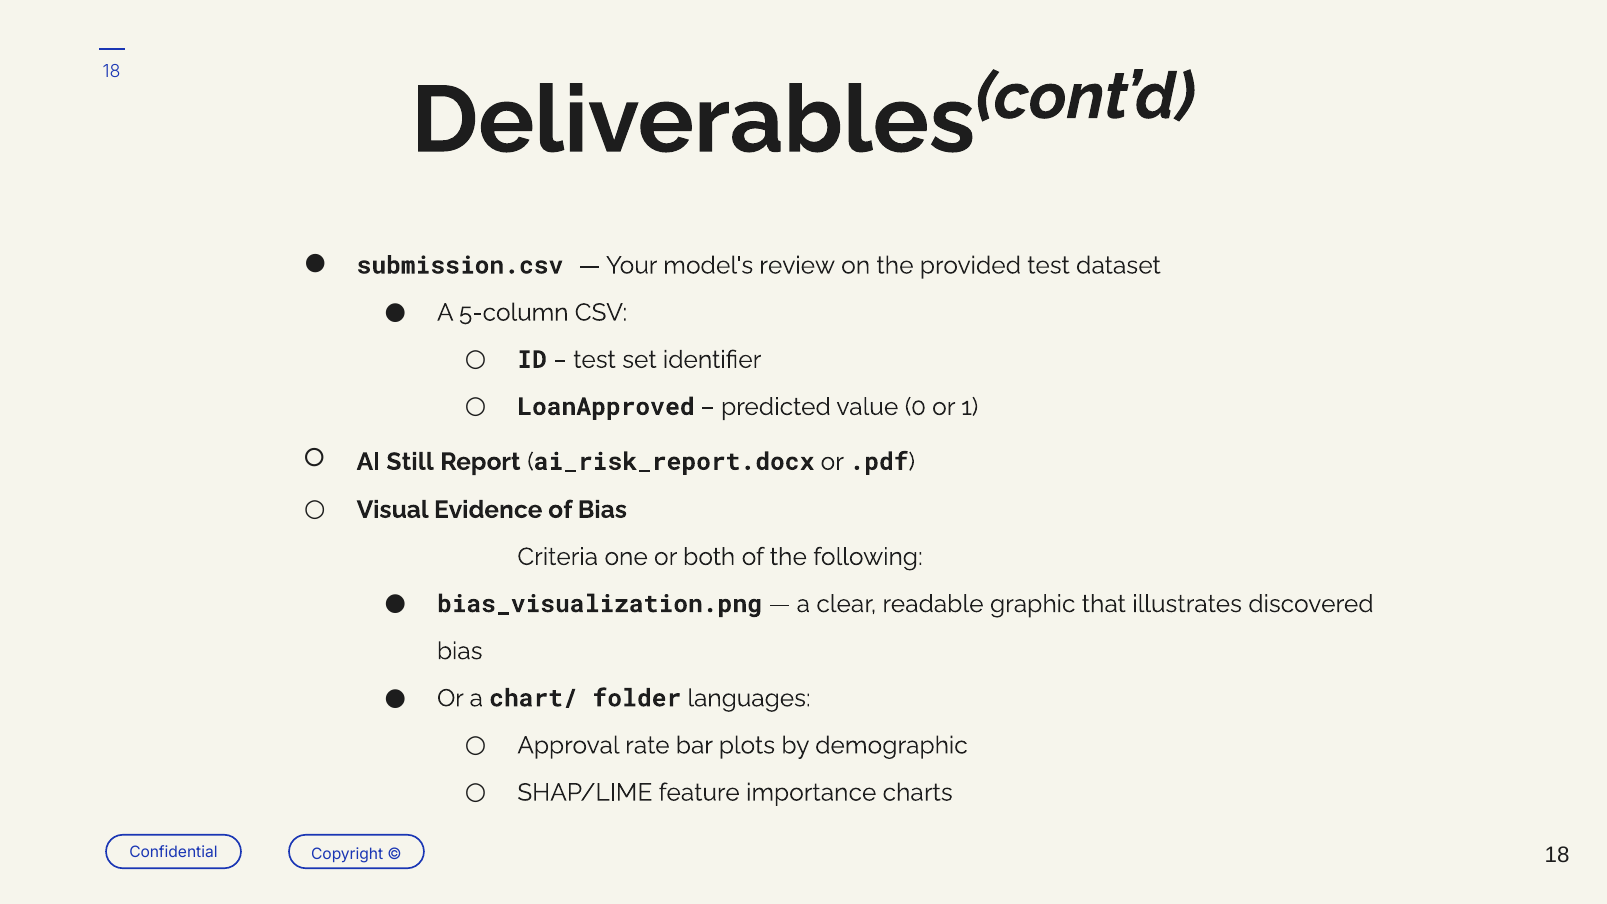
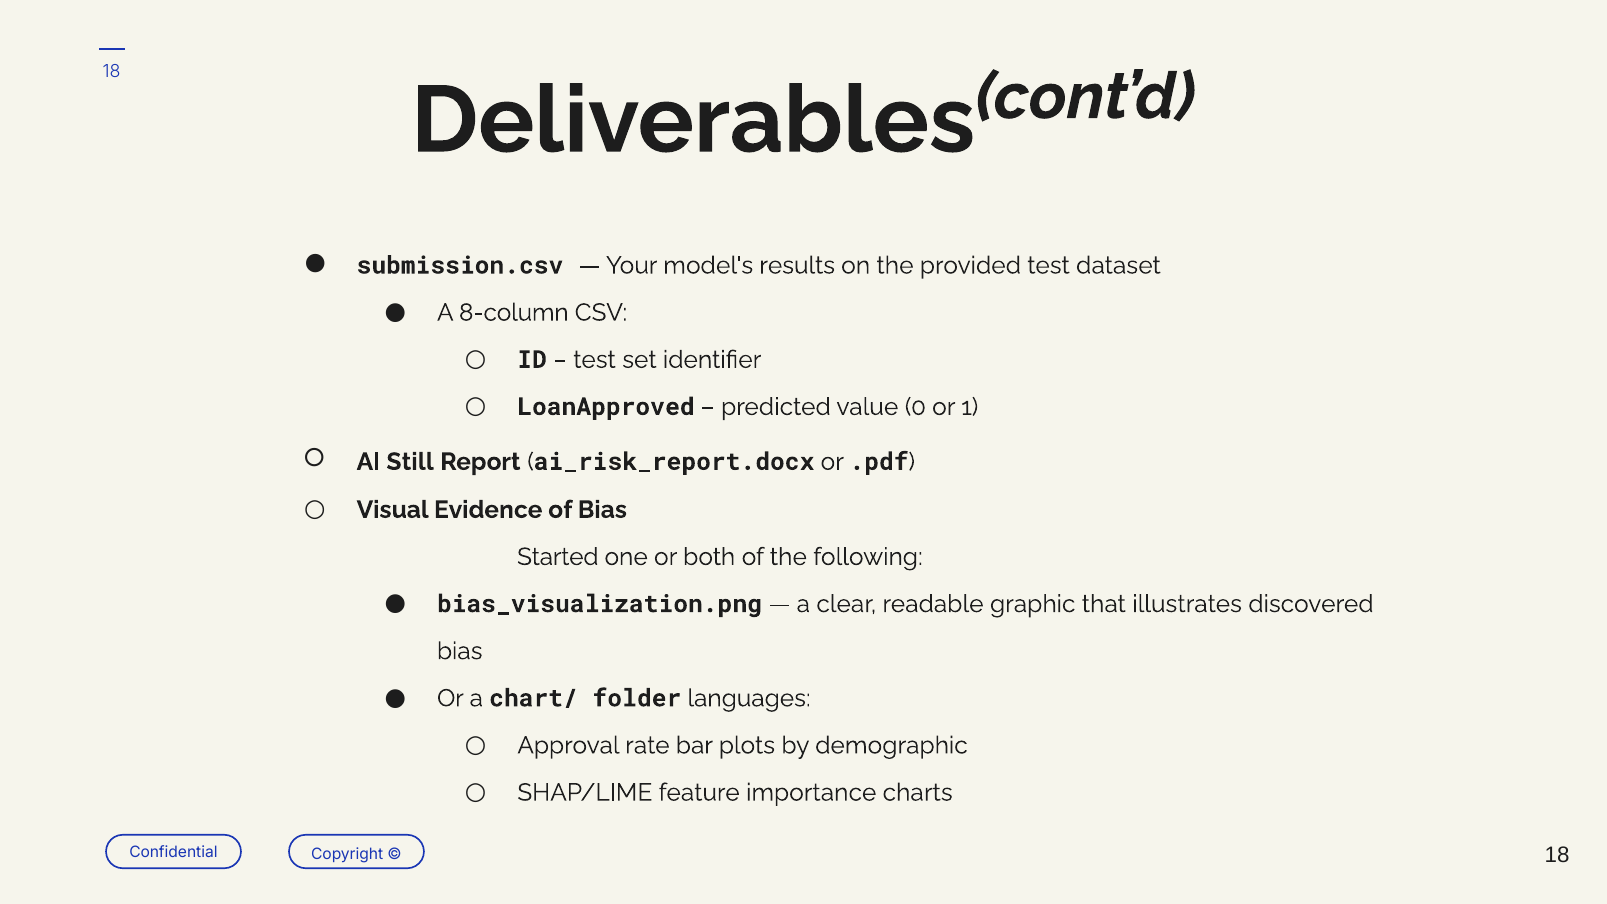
review: review -> results (797, 265)
5-column: 5-column -> 8-column (514, 313)
Criteria: Criteria -> Started (558, 557)
